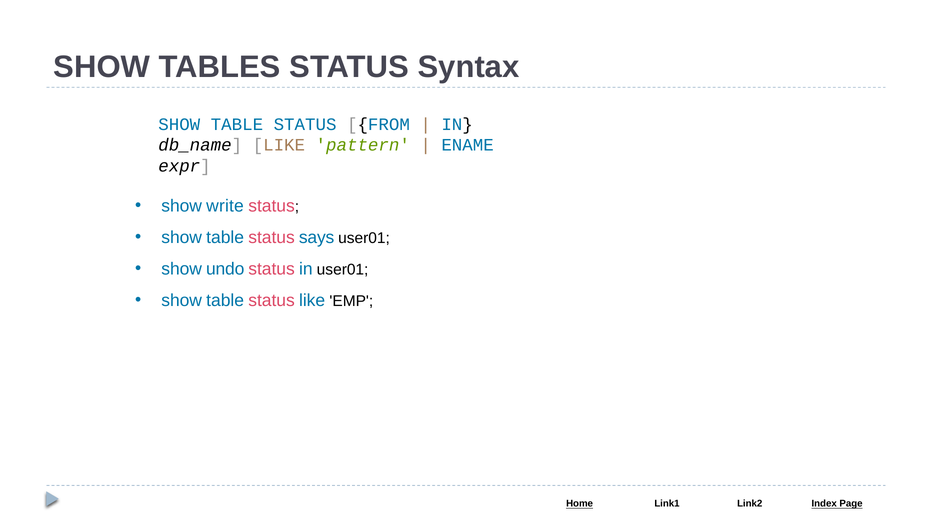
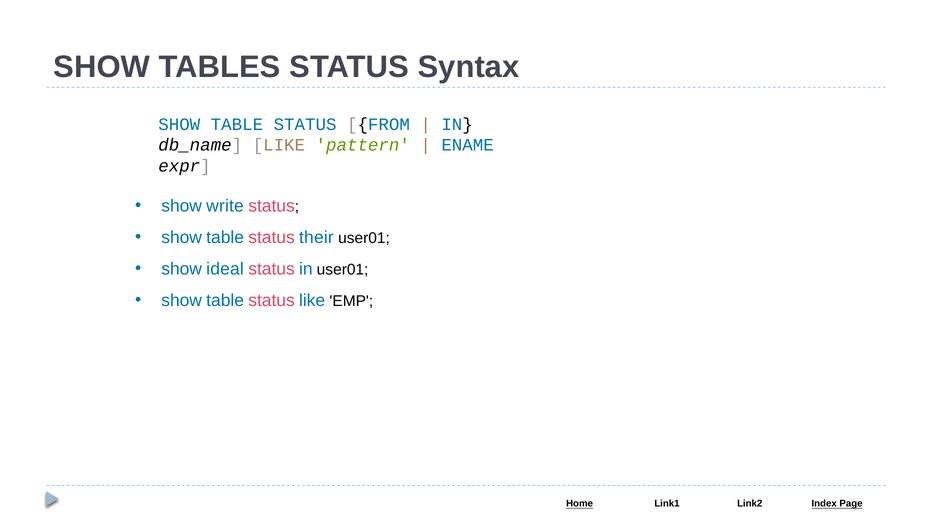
says: says -> their (316, 238)
undo: undo -> ideal (225, 269)
